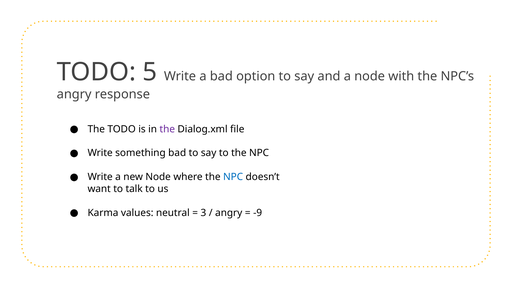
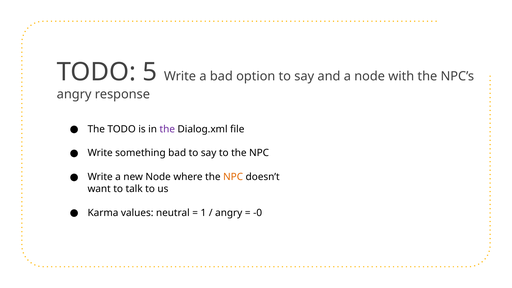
NPC colour: blue -> orange (233, 177)
3: 3 -> 1 (203, 213)
-9: -9 -> -0 (258, 213)
